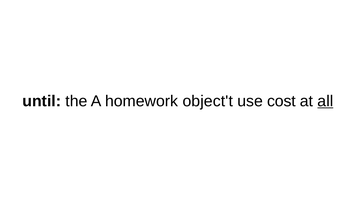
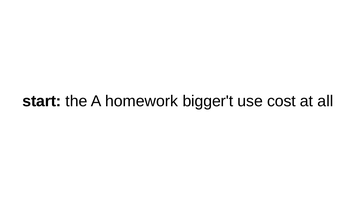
until: until -> start (42, 101)
object't: object't -> bigger't (208, 101)
all underline: present -> none (325, 101)
